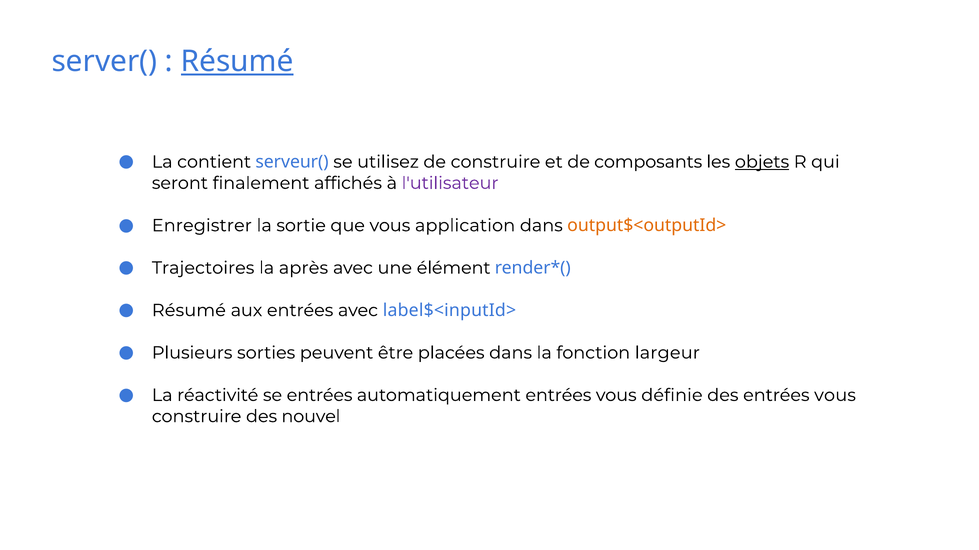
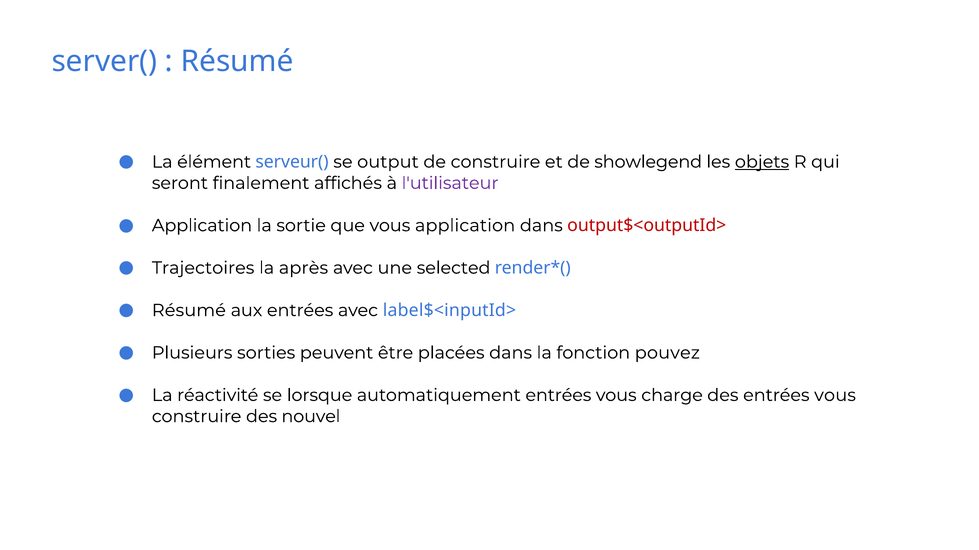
Résumé underline: present -> none (237, 62)
contient: contient -> élément (214, 162)
utilisez: utilisez -> output (388, 162)
composants: composants -> showlegend (648, 162)
Enregistrer: Enregistrer -> Application (202, 226)
output$<outputId> colour: orange -> red (647, 226)
élément: élément -> selected (454, 268)
largeur: largeur -> pouvez (667, 353)
se entrées: entrées -> lorsque (320, 396)
définie: définie -> charge (672, 396)
